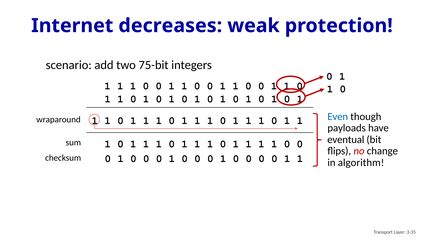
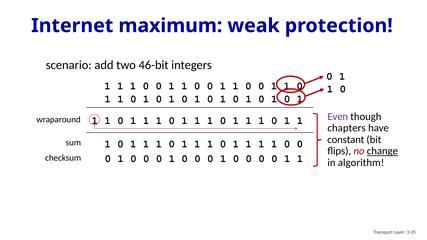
decreases: decreases -> maximum (170, 26)
75-bit: 75-bit -> 46-bit (154, 65)
Even colour: blue -> purple (338, 117)
payloads: payloads -> chapters (347, 128)
eventual: eventual -> constant (346, 140)
change underline: none -> present (382, 151)
